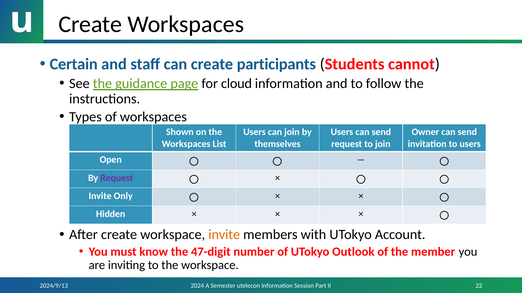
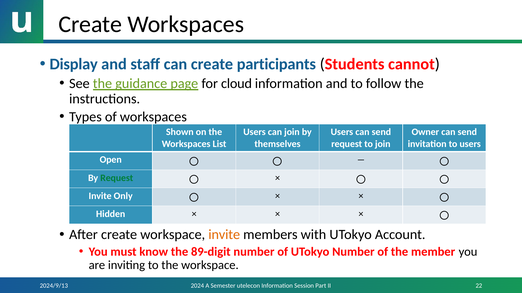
Certain: Certain -> Display (74, 64)
Request colour: purple -> green (117, 178)
47-digit: 47-digit -> 89-digit (211, 252)
UTokyo Outlook: Outlook -> Number (353, 252)
